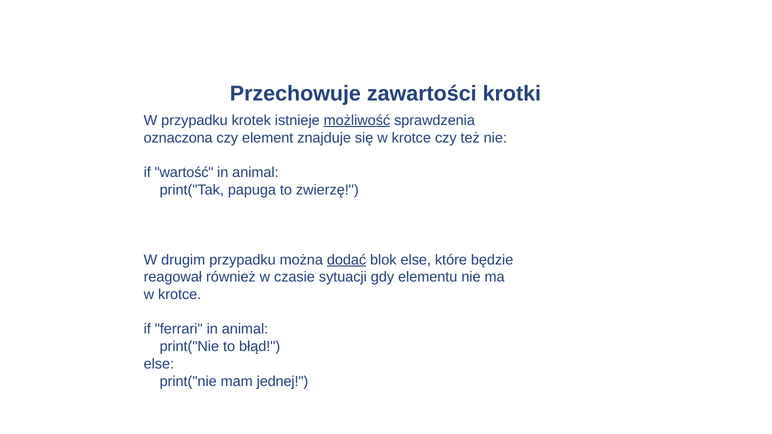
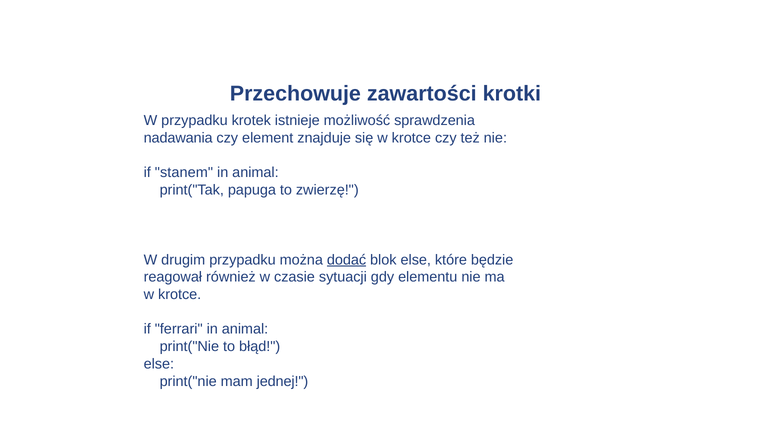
możliwość underline: present -> none (357, 121)
oznaczona: oznaczona -> nadawania (178, 138)
wartość: wartość -> stanem (184, 173)
